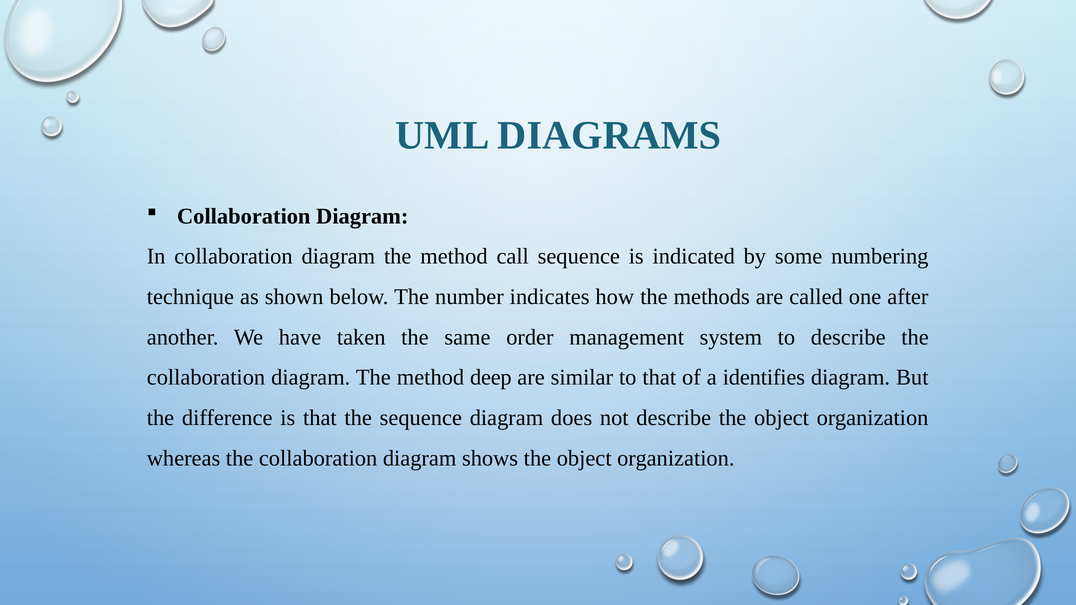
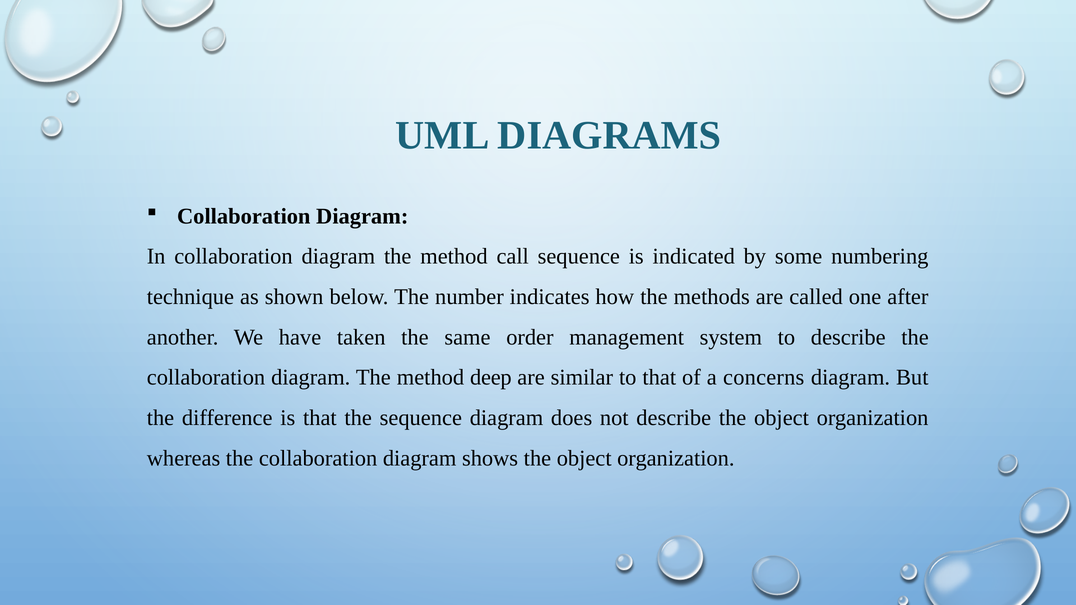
identifies: identifies -> concerns (764, 378)
